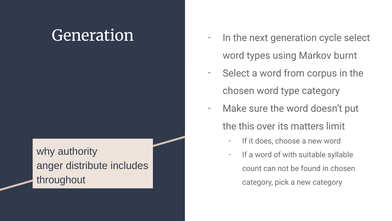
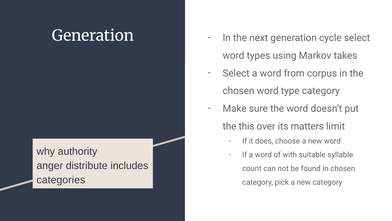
burnt: burnt -> takes (346, 55)
throughout: throughout -> categories (61, 180)
